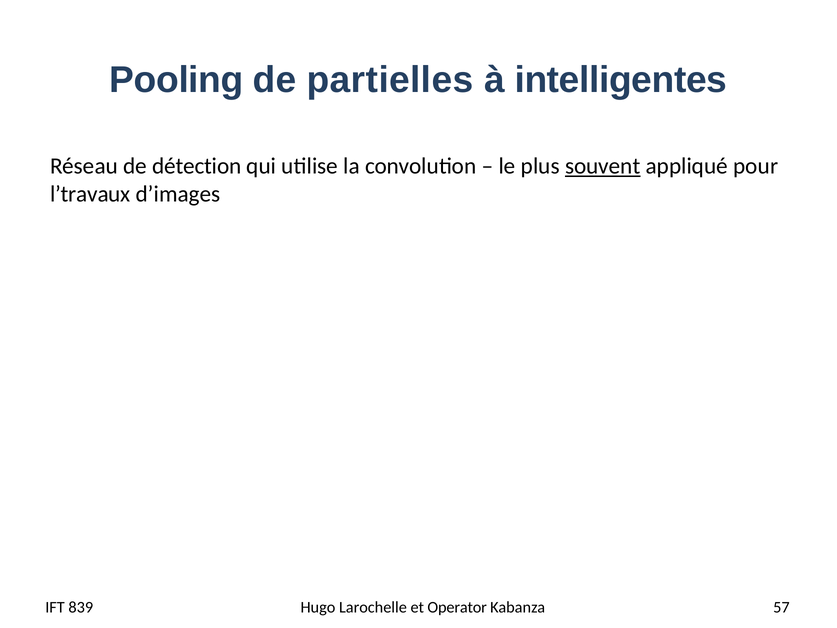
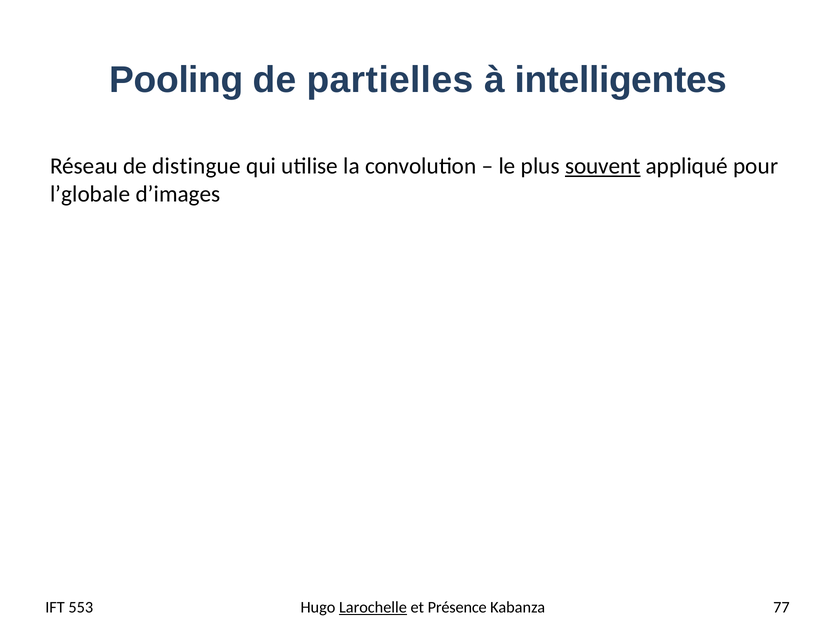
détection: détection -> distingue (197, 166)
l’travaux: l’travaux -> l’globale (90, 194)
839: 839 -> 553 (81, 607)
Larochelle underline: none -> present (373, 607)
Operator: Operator -> Présence (457, 607)
57: 57 -> 77 (781, 607)
